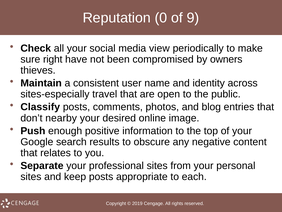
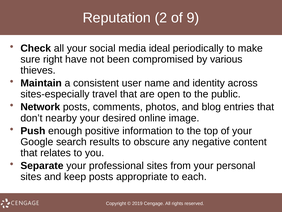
0: 0 -> 2 (161, 18)
view: view -> ideal (159, 48)
owners: owners -> various (226, 59)
Classify: Classify -> Network (40, 107)
